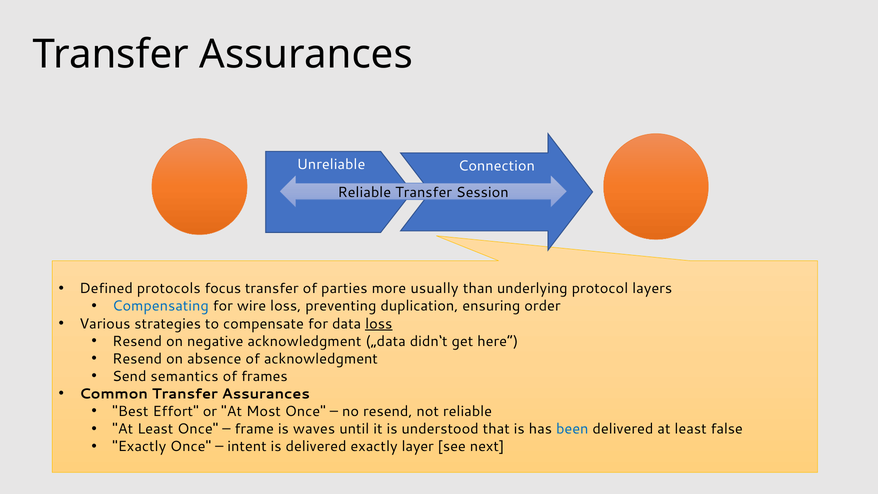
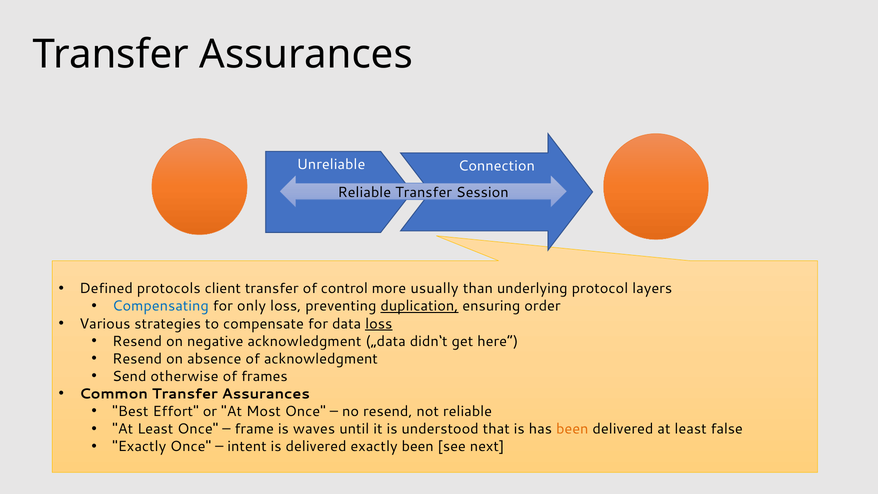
focus: focus -> client (223, 289)
parties: parties -> control (344, 289)
wire: wire -> only (251, 306)
duplication underline: none -> present (419, 306)
semantics: semantics -> otherwise (185, 376)
been colour: blue -> orange (572, 429)
exactly layer: layer -> been (418, 446)
